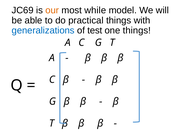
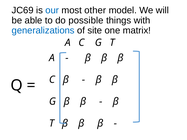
our colour: orange -> blue (52, 10)
while: while -> other (95, 10)
practical: practical -> possible (86, 20)
test: test -> site (95, 30)
one things: things -> matrix (137, 30)
